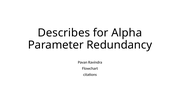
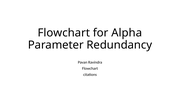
Describes: Describes -> Flowchart (64, 33)
